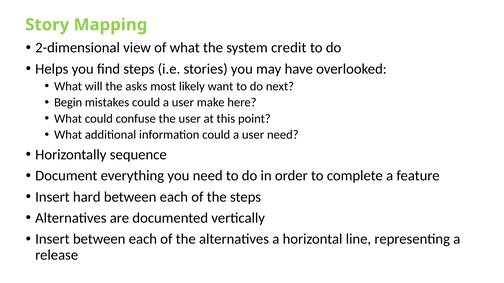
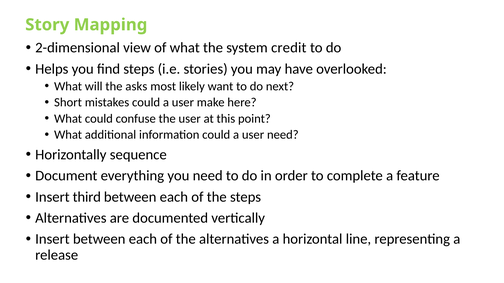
Begin: Begin -> Short (68, 103)
hard: hard -> third (87, 197)
